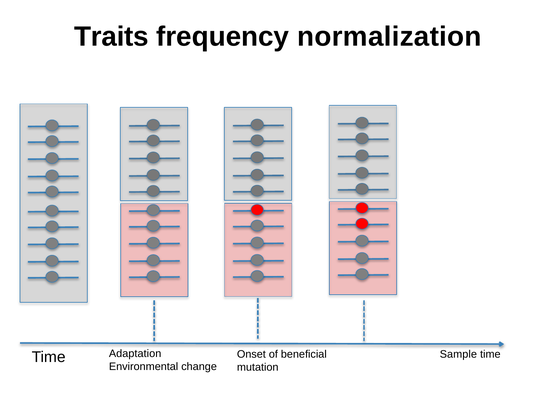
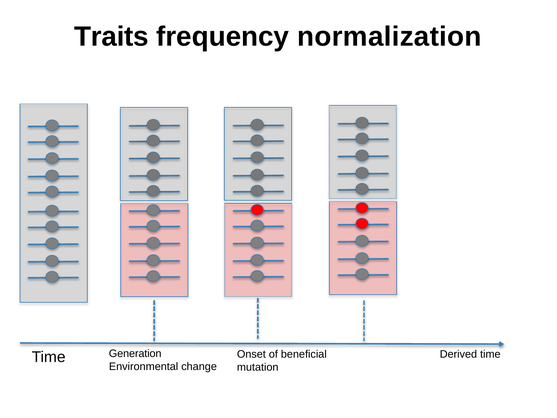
Sample: Sample -> Derived (458, 354)
Adaptation: Adaptation -> Generation (135, 353)
